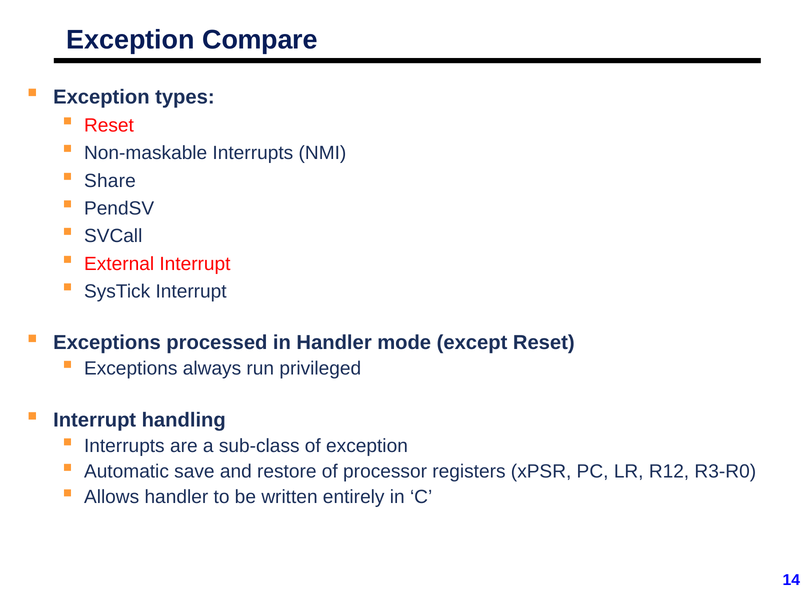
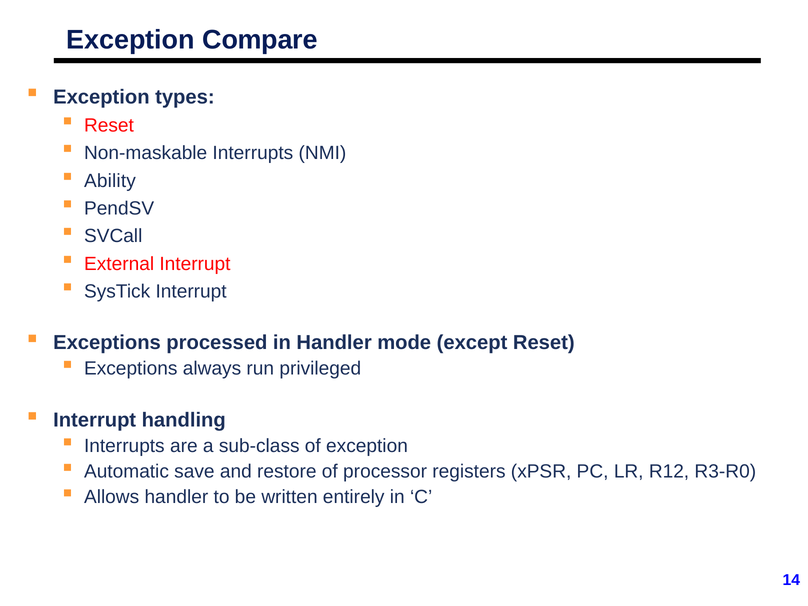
Share: Share -> Ability (110, 181)
